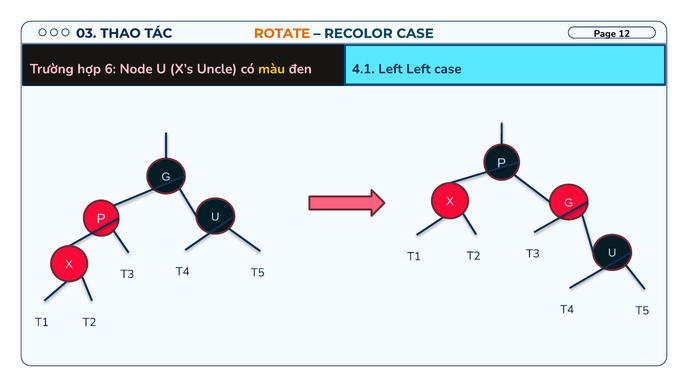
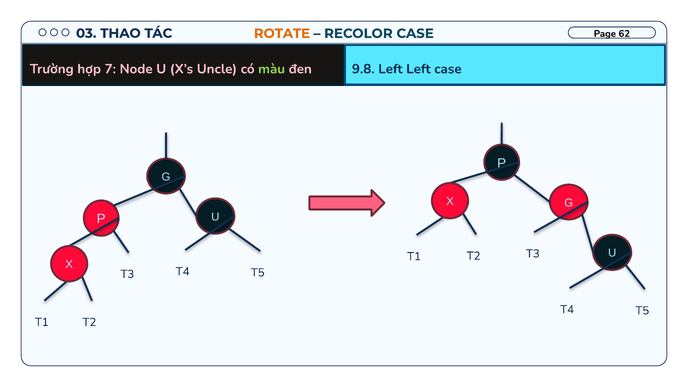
12: 12 -> 62 (624, 34)
6: 6 -> 7 (110, 69)
màu colour: yellow -> light green (272, 69)
4.1: 4.1 -> 9.8 (363, 69)
